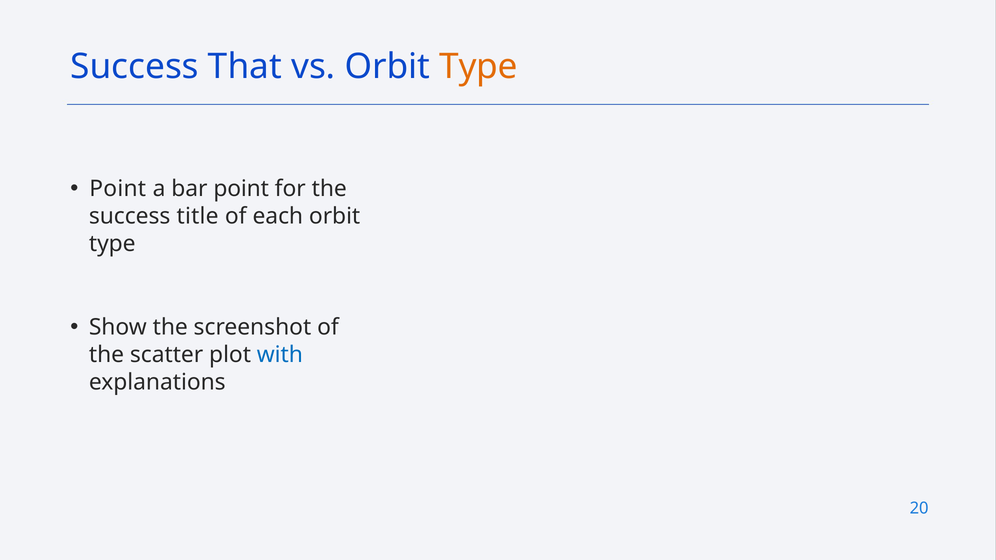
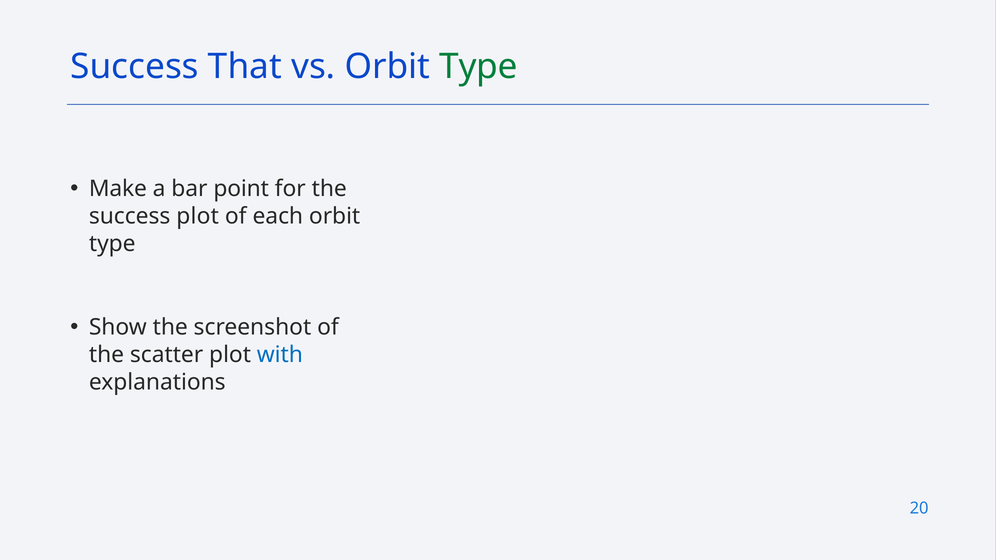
Type colour: orange -> green (479, 67)
Point: Point -> Make (118, 189)
success title: title -> plot (198, 216)
